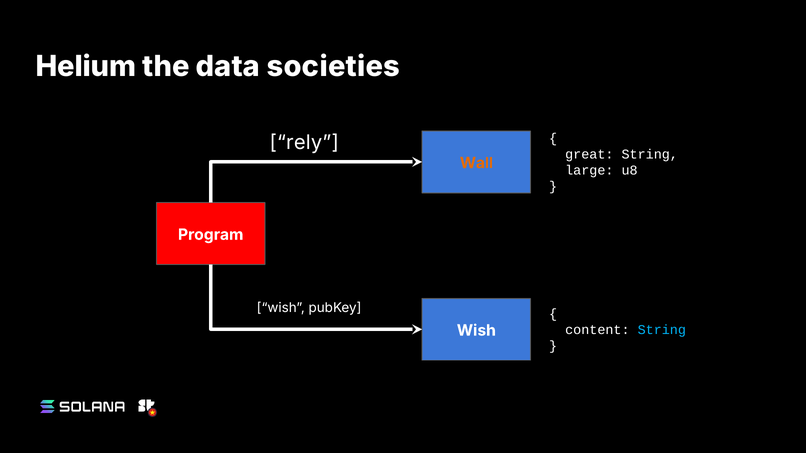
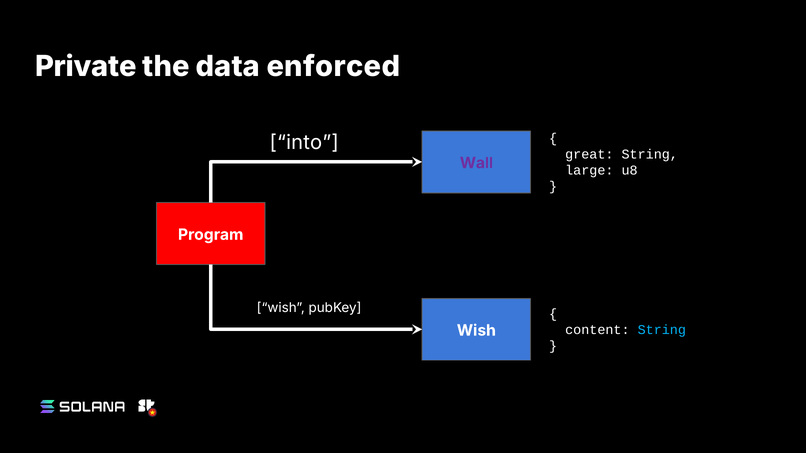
Helium: Helium -> Private (86, 67)
societies: societies -> enforced (333, 67)
rely: rely -> into (304, 143)
Wall colour: orange -> purple (476, 163)
